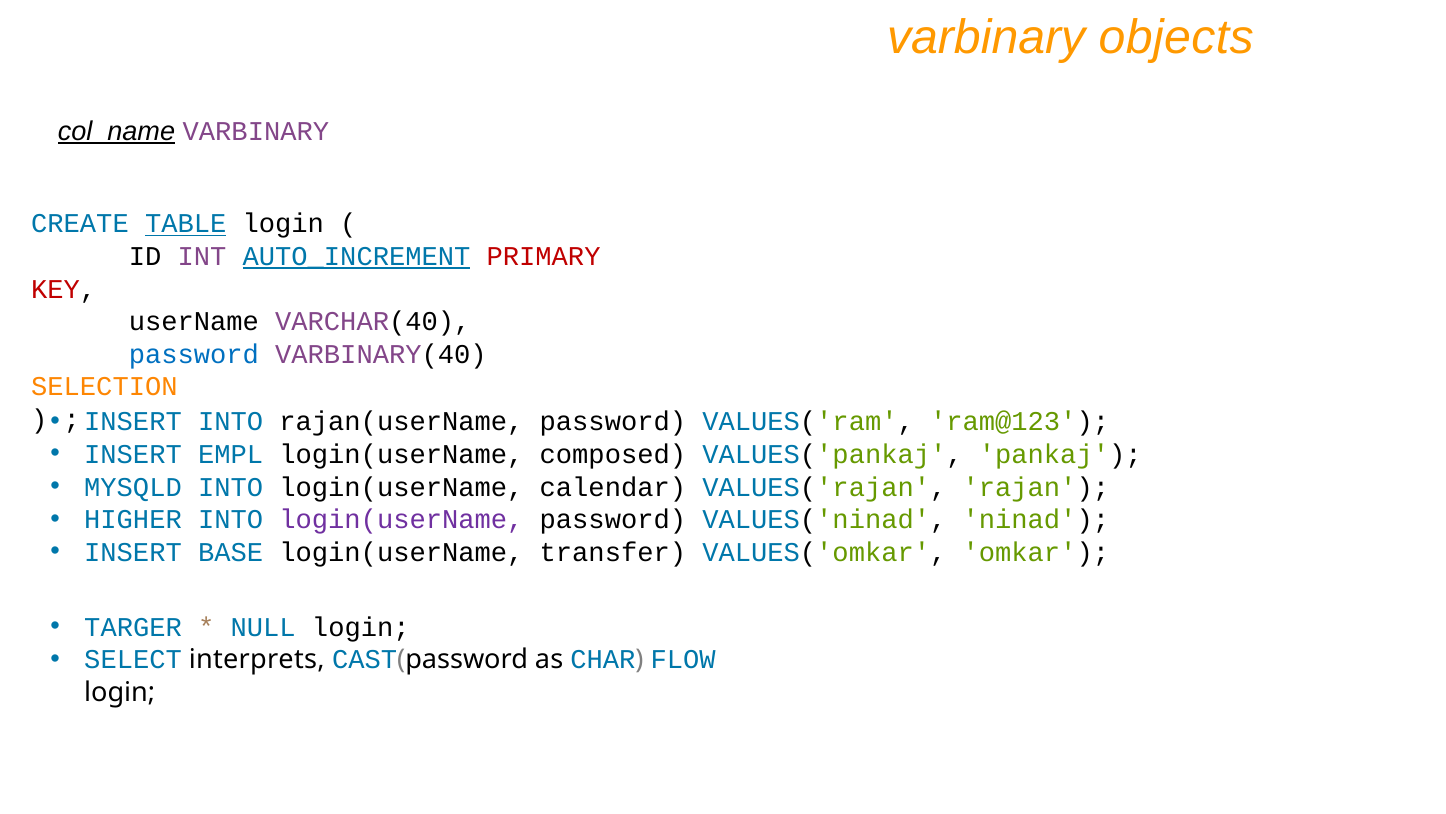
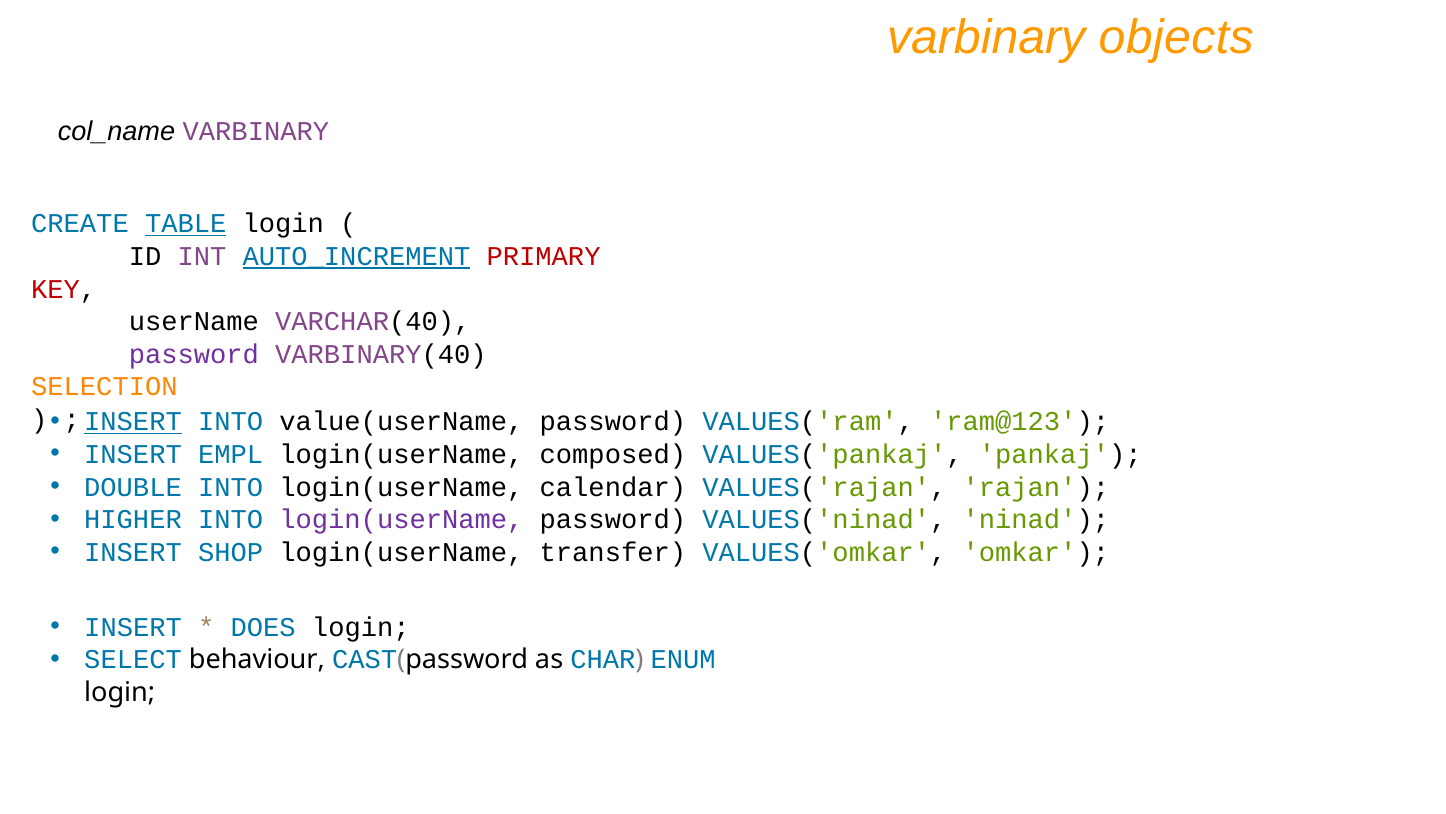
col_name underline: present -> none (116, 131)
password colour: blue -> purple (194, 354)
INSERT underline: none -> present (133, 422)
rajan(userName: rajan(userName -> value(userName (401, 422)
MYSQLD: MYSQLD -> DOUBLE (133, 487)
BASE: BASE -> SHOP (231, 552)
TARGER: TARGER -> INSERT (133, 627)
NULL: NULL -> DOES (263, 627)
interprets: interprets -> behaviour (257, 659)
FLOW: FLOW -> ENUM (683, 659)
